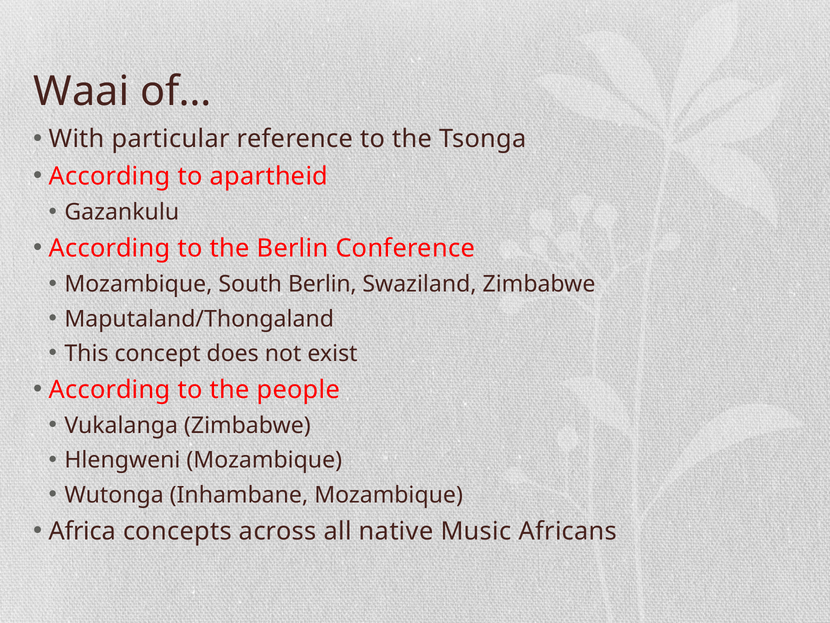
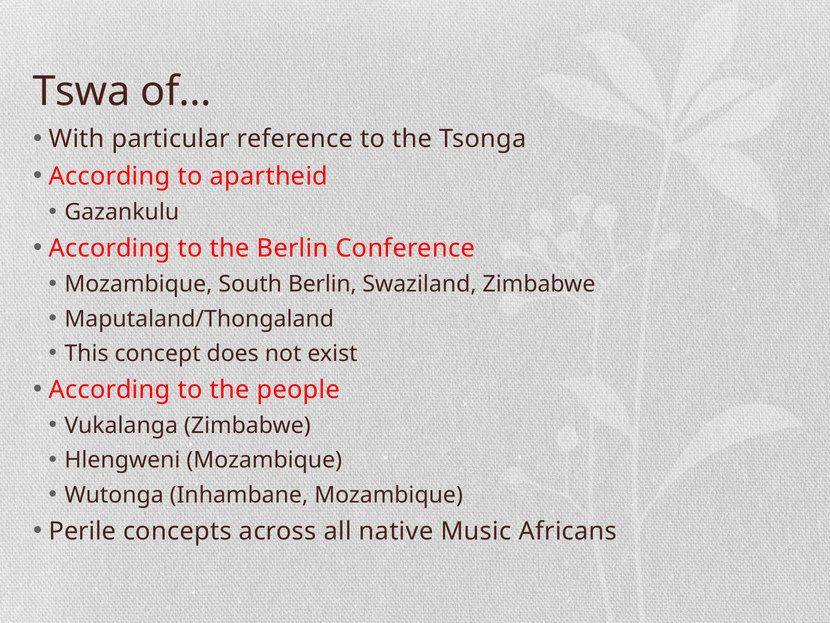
Waai: Waai -> Tswa (82, 91)
Africa: Africa -> Perile (82, 531)
